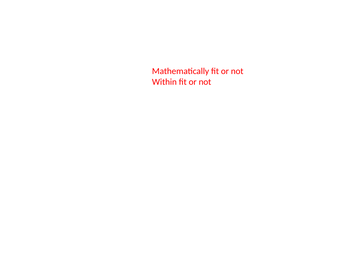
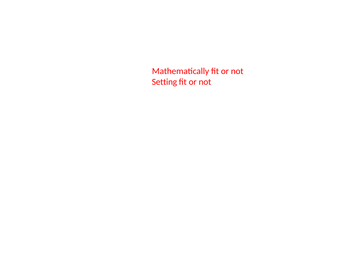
Within: Within -> Setting (164, 82)
